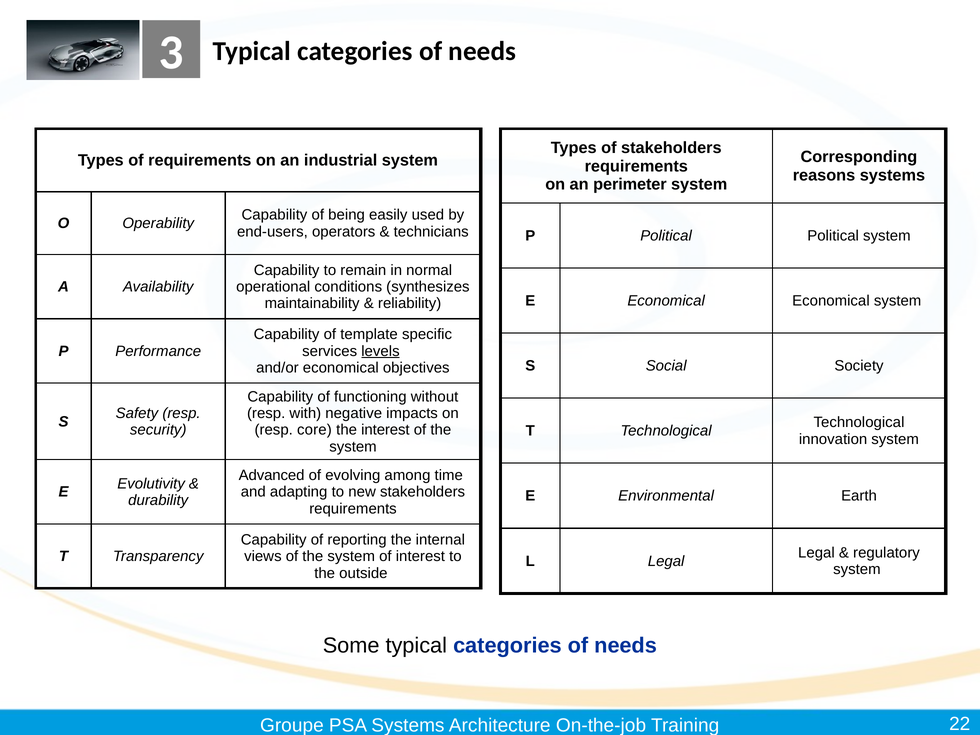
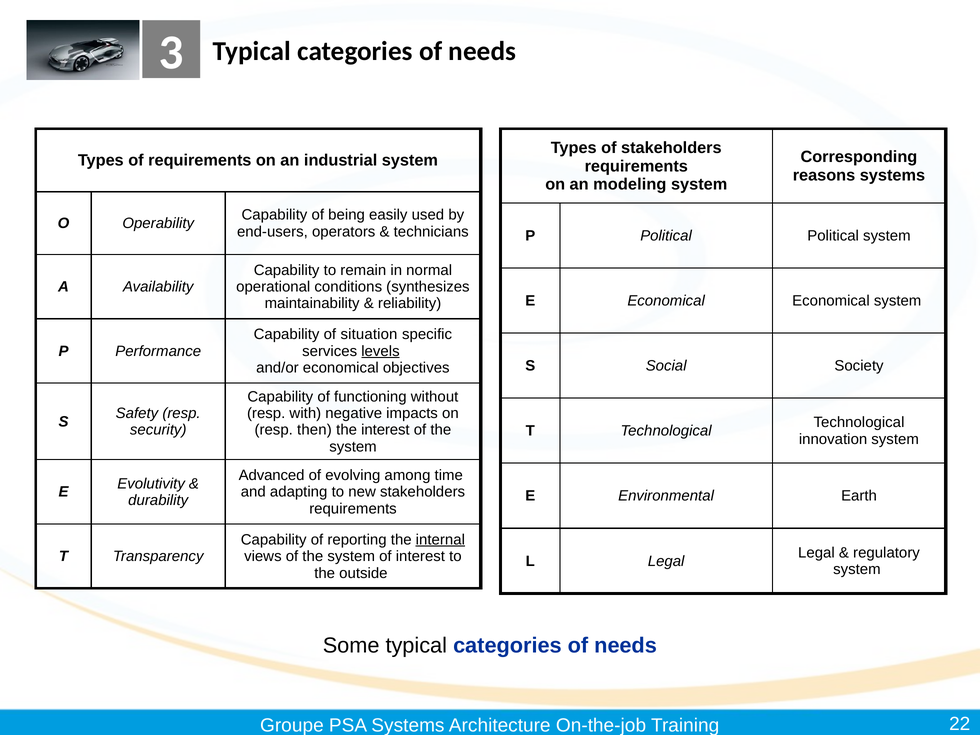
perimeter: perimeter -> modeling (630, 184)
template: template -> situation (369, 335)
core: core -> then (314, 430)
internal underline: none -> present (440, 540)
